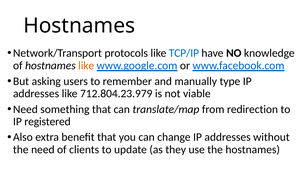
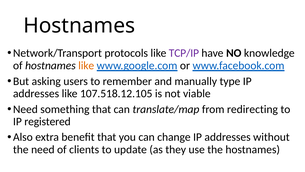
TCP/IP colour: blue -> purple (184, 53)
712.804.23.979: 712.804.23.979 -> 107.518.12.105 (116, 93)
redirection: redirection -> redirecting (252, 109)
